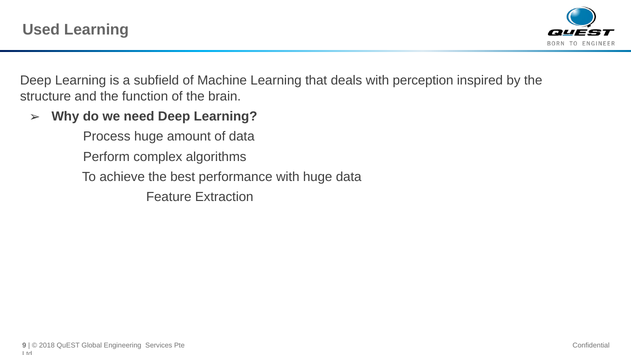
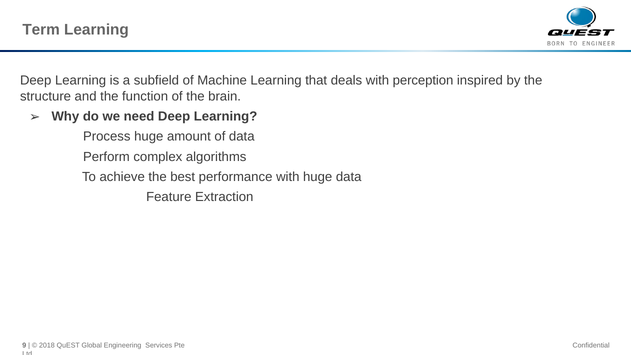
Used: Used -> Term (41, 30)
